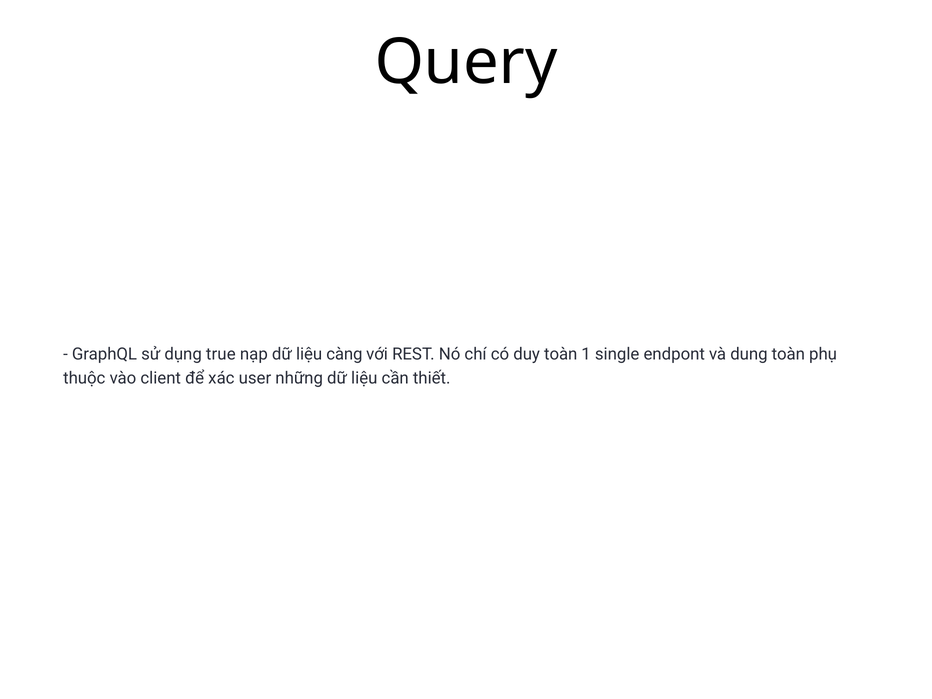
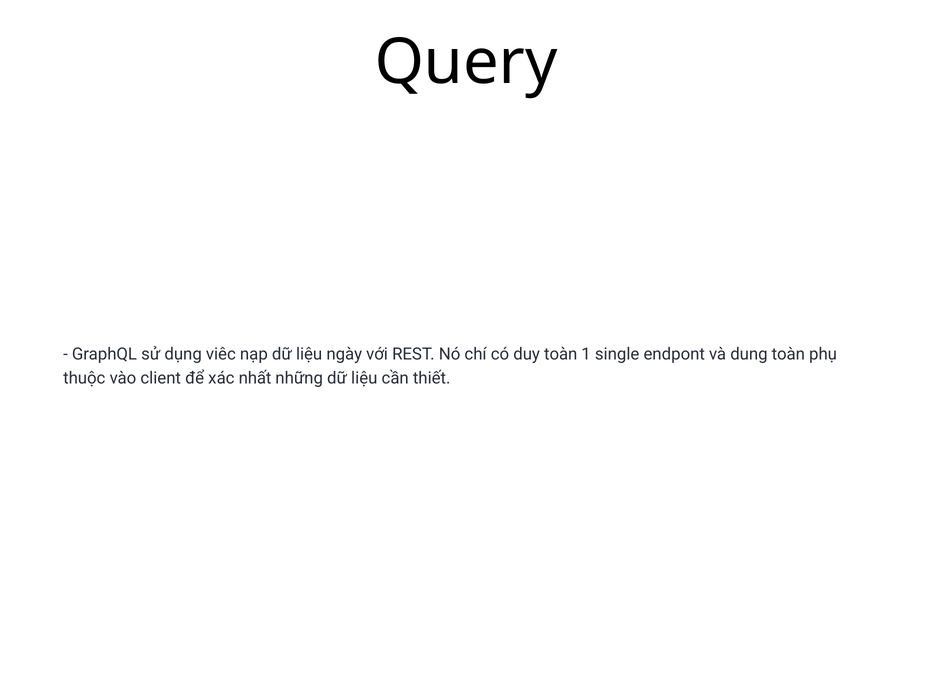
true: true -> viêc (221, 354)
càng: càng -> ngày (344, 354)
user: user -> nhất (255, 378)
